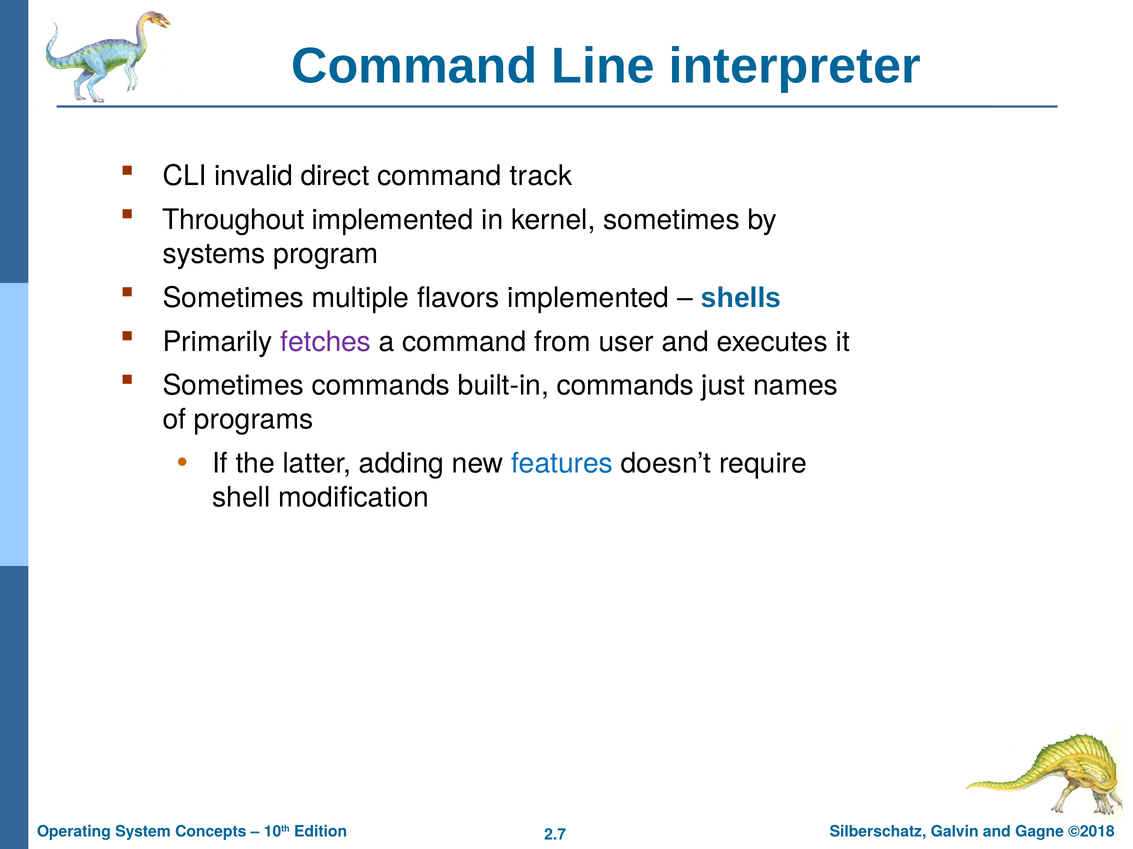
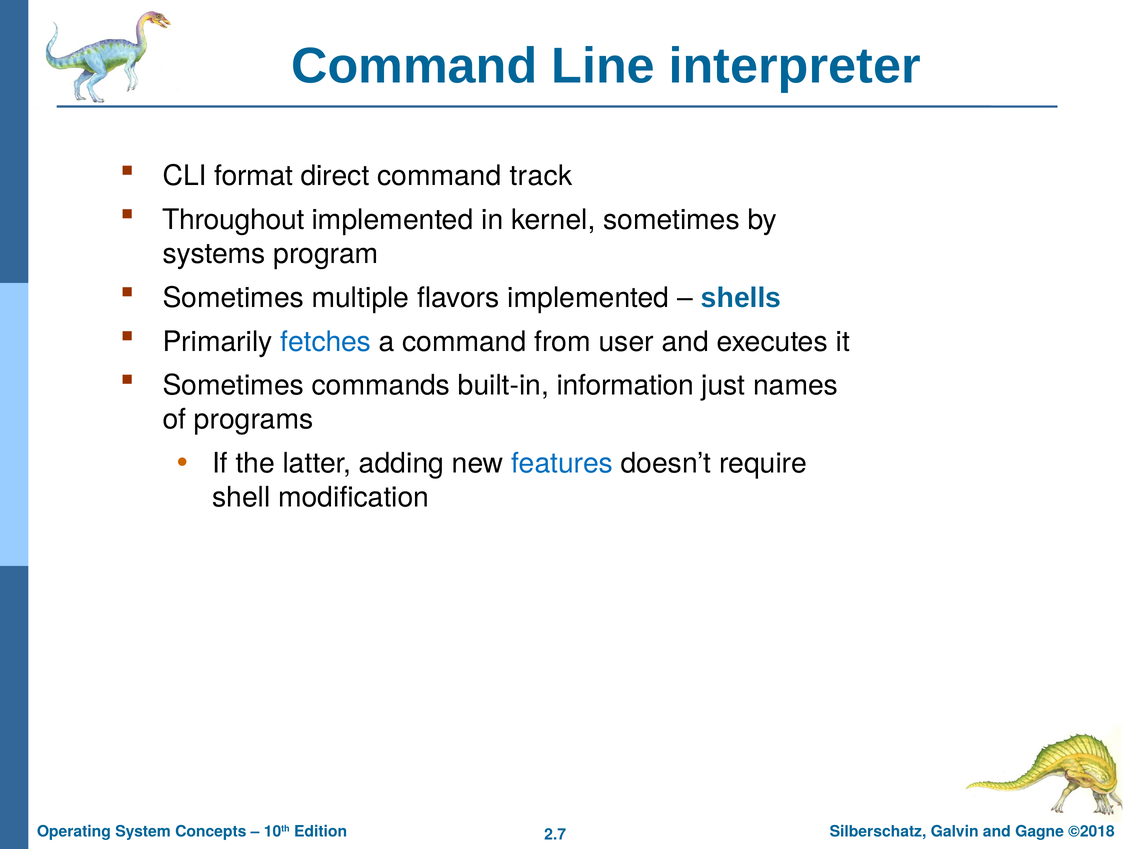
invalid: invalid -> format (254, 176)
fetches colour: purple -> blue (326, 342)
built-in commands: commands -> information (625, 386)
